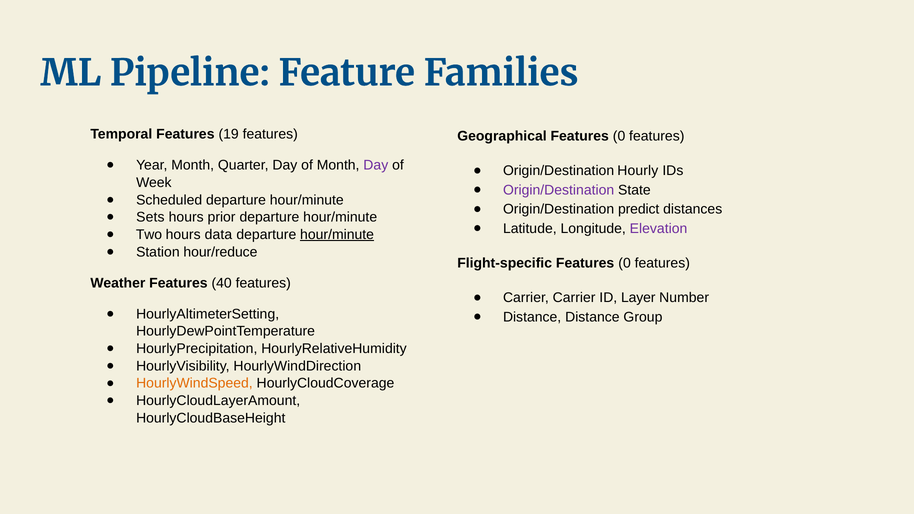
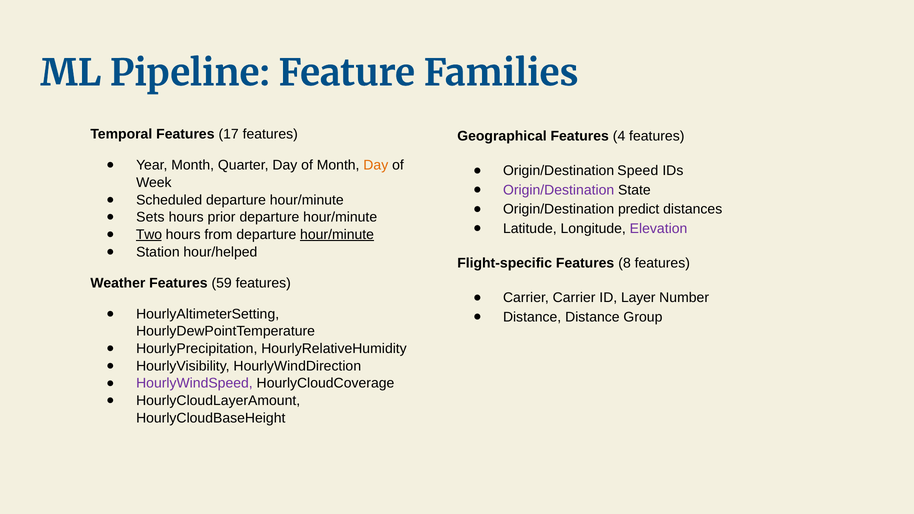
19: 19 -> 17 (229, 134)
Geographical Features 0: 0 -> 4 (619, 136)
Day colour: purple -> orange (376, 165)
Hourly: Hourly -> Speed (638, 171)
Two underline: none -> present (149, 235)
data: data -> from (218, 235)
hour/reduce: hour/reduce -> hour/helped (220, 252)
Flight-specific Features 0: 0 -> 8 (625, 263)
40: 40 -> 59 (222, 283)
HourlyWindSpeed colour: orange -> purple (194, 383)
